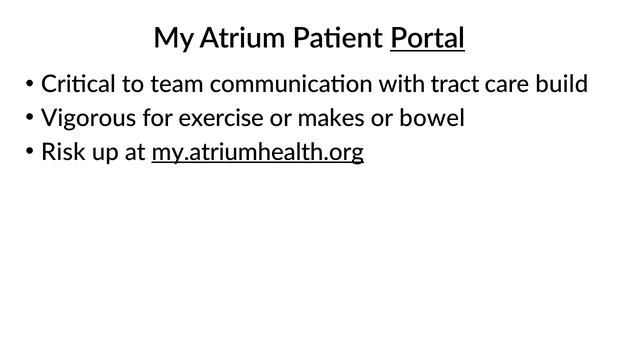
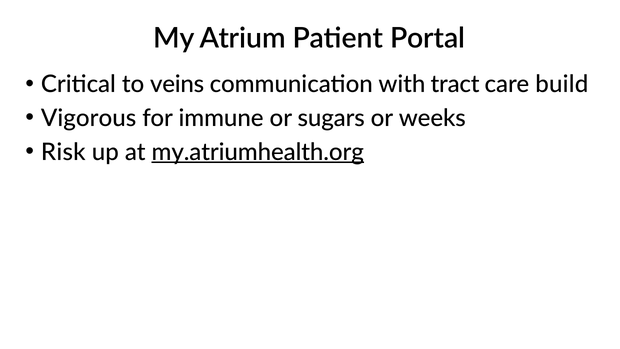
Portal underline: present -> none (428, 38)
team: team -> veins (177, 84)
exercise: exercise -> immune (221, 118)
makes: makes -> sugars (331, 118)
bowel: bowel -> weeks (432, 118)
